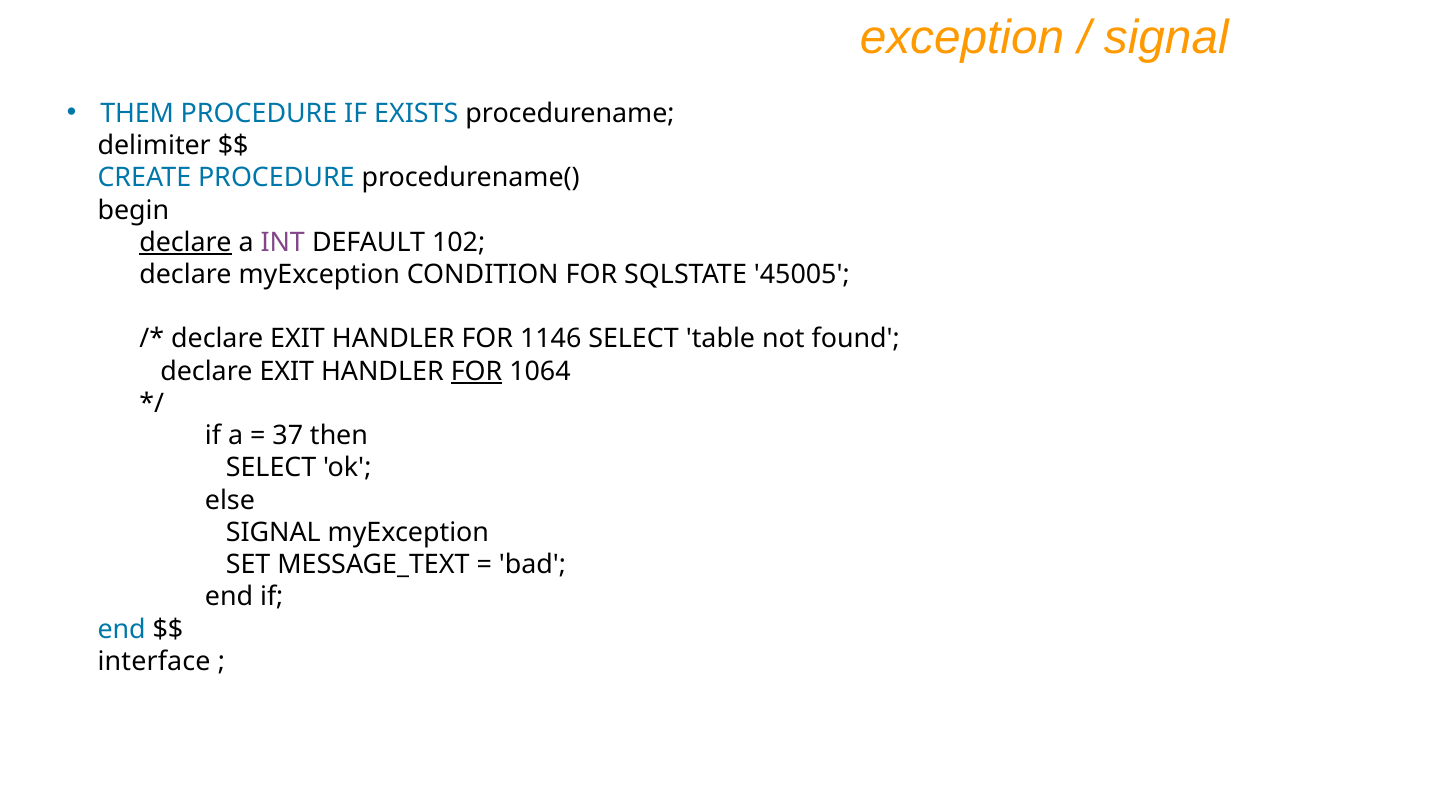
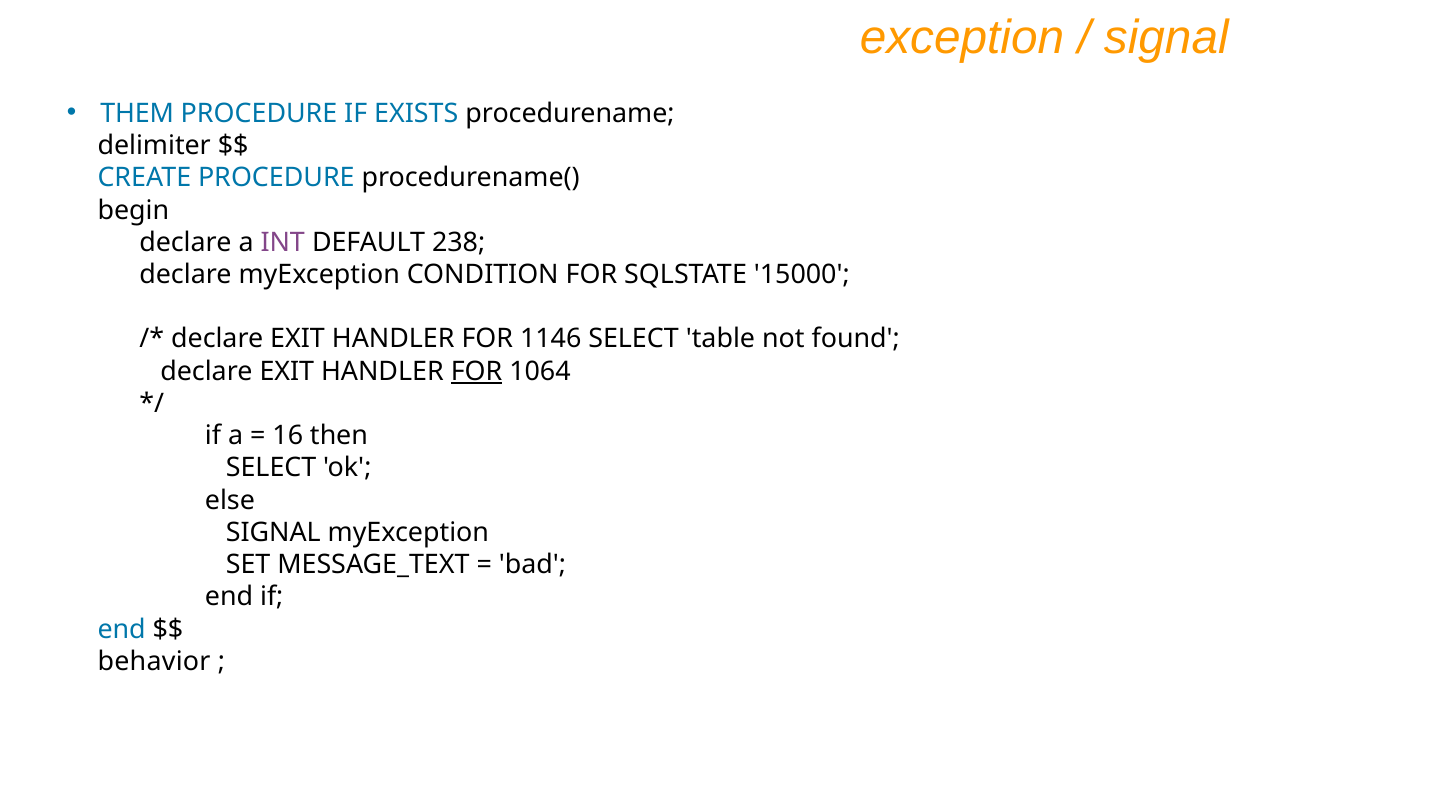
declare underline: present -> none (186, 242)
102: 102 -> 238 (459, 242)
45005: 45005 -> 15000 (802, 274)
37: 37 -> 16 (288, 436)
interface: interface -> behavior (154, 661)
